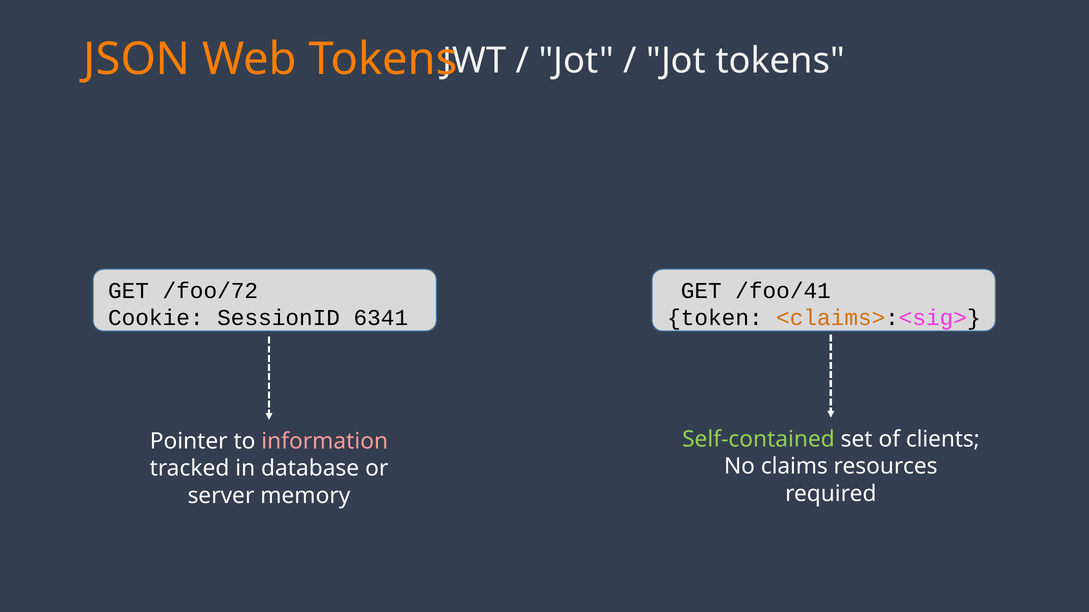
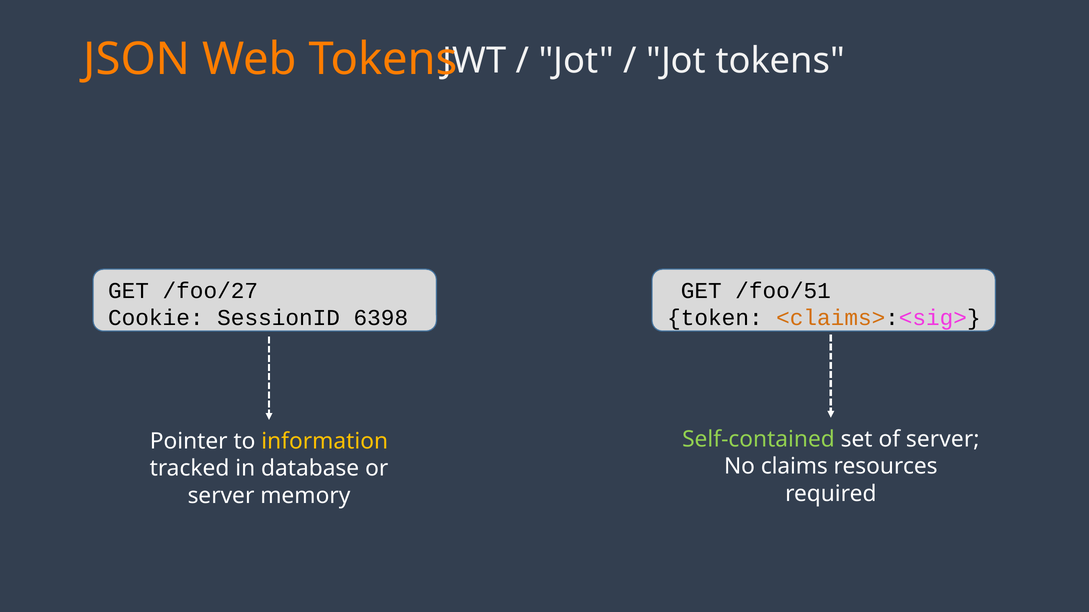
/foo/72: /foo/72 -> /foo/27 (210, 291)
/foo/41: /foo/41 -> /foo/51 (783, 291)
6341: 6341 -> 6398 (381, 318)
of clients: clients -> server (943, 439)
information colour: pink -> yellow (325, 442)
